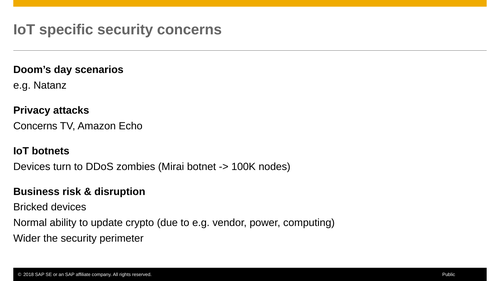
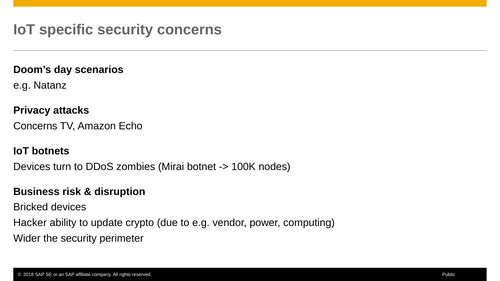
Normal: Normal -> Hacker (30, 223)
